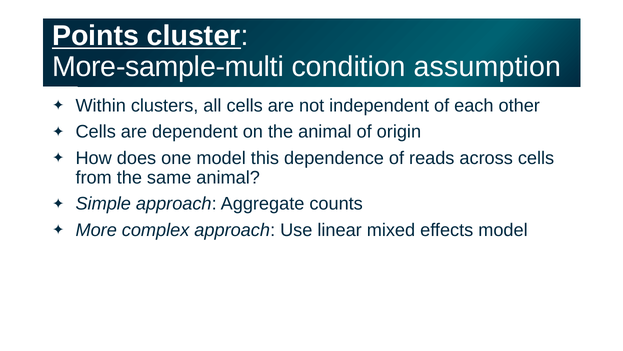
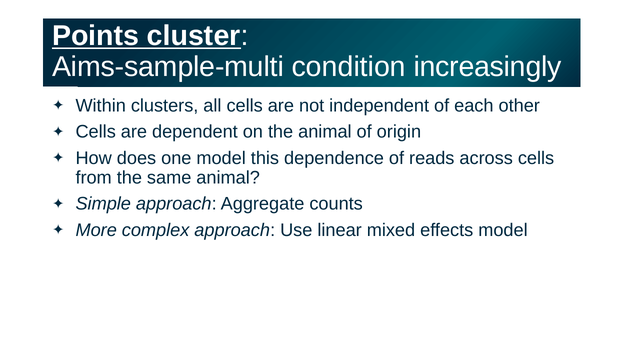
More-sample-multi: More-sample-multi -> Aims-sample-multi (168, 67)
assumption: assumption -> increasingly (488, 67)
